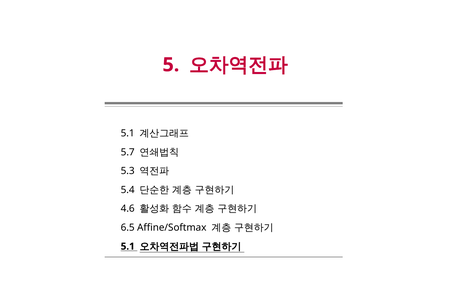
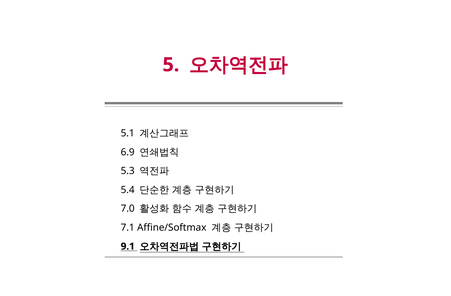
5.7: 5.7 -> 6.9 (128, 152)
4.6: 4.6 -> 7.0 (128, 209)
6.5: 6.5 -> 7.1 (128, 228)
5.1: 5.1 -> 9.1 (128, 247)
